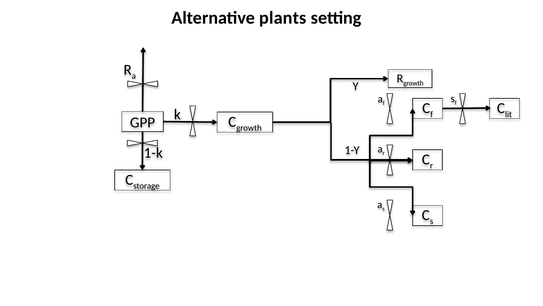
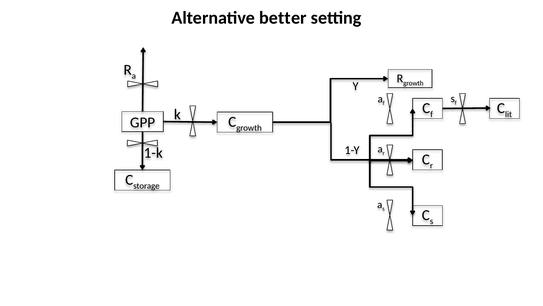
plants: plants -> better (283, 18)
